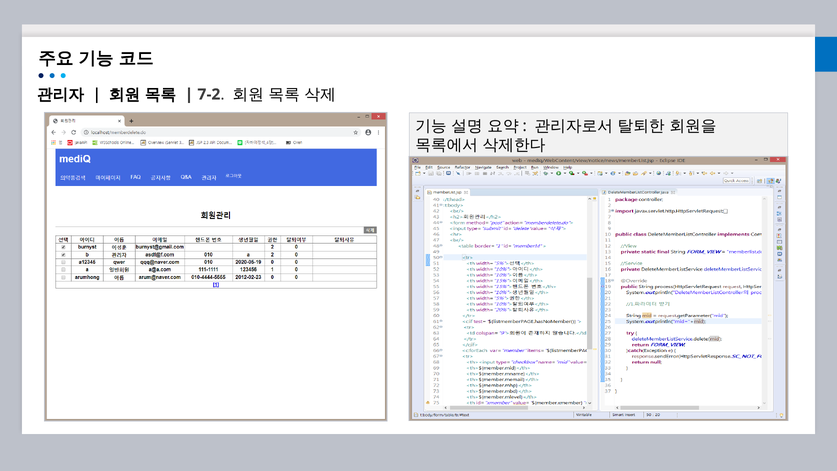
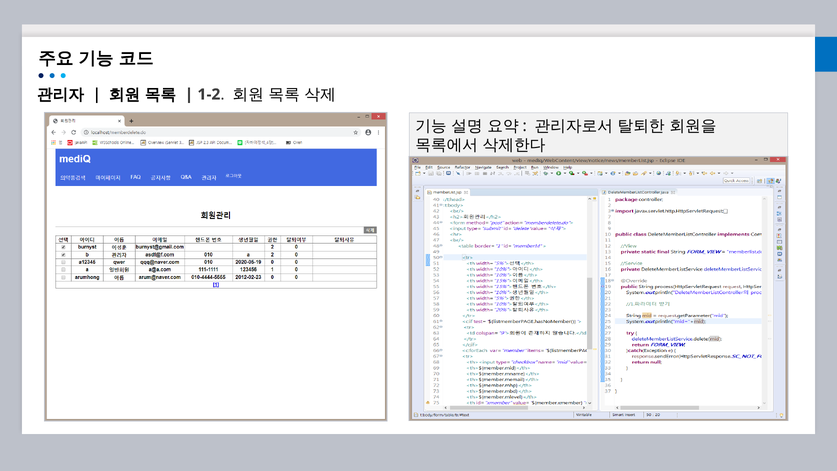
7-2: 7-2 -> 1-2 (209, 94)
